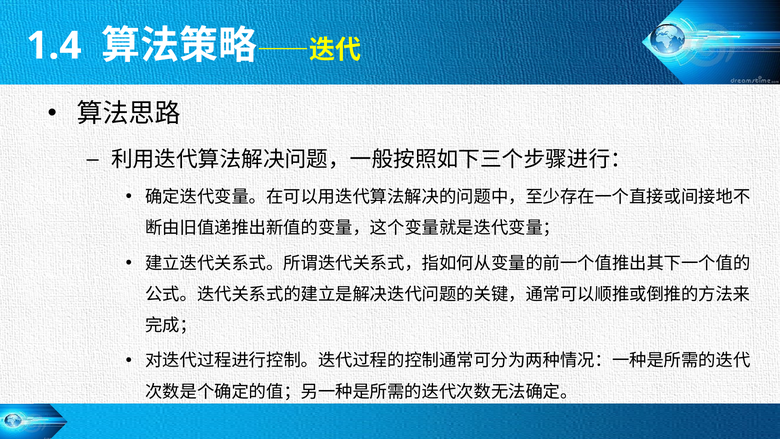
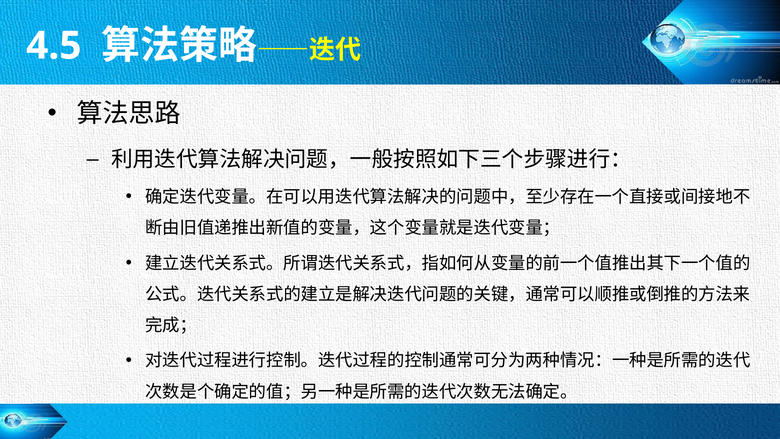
1.4: 1.4 -> 4.5 (54, 46)
